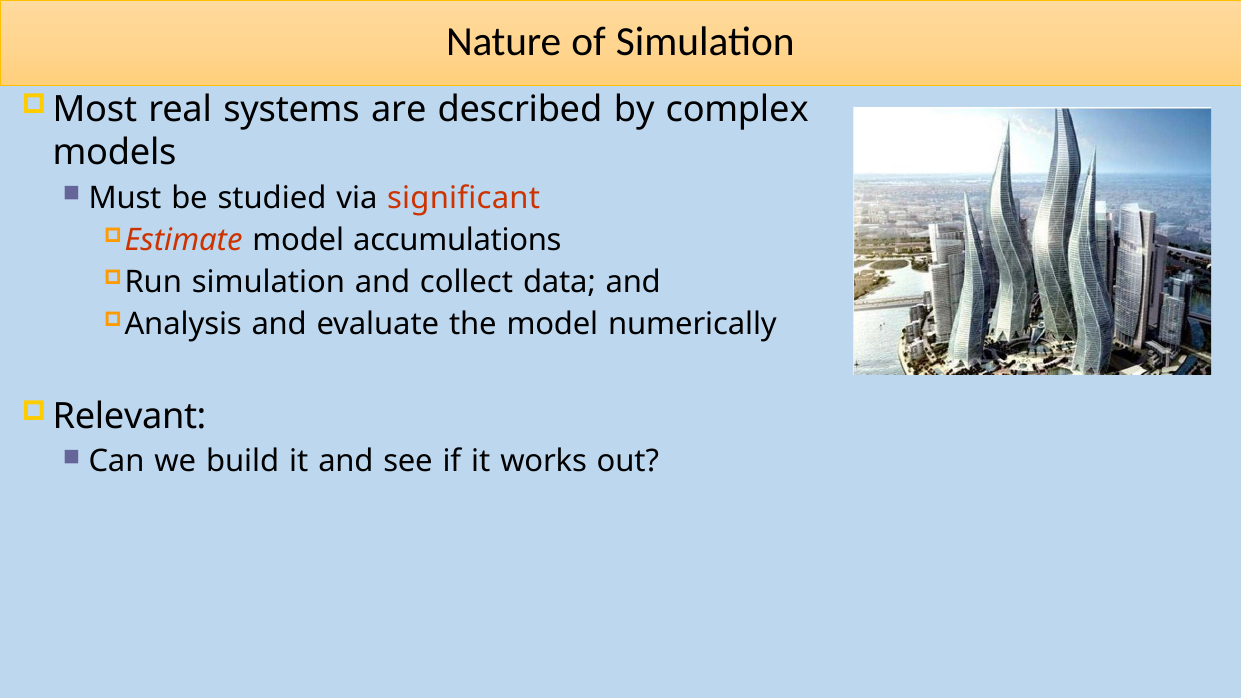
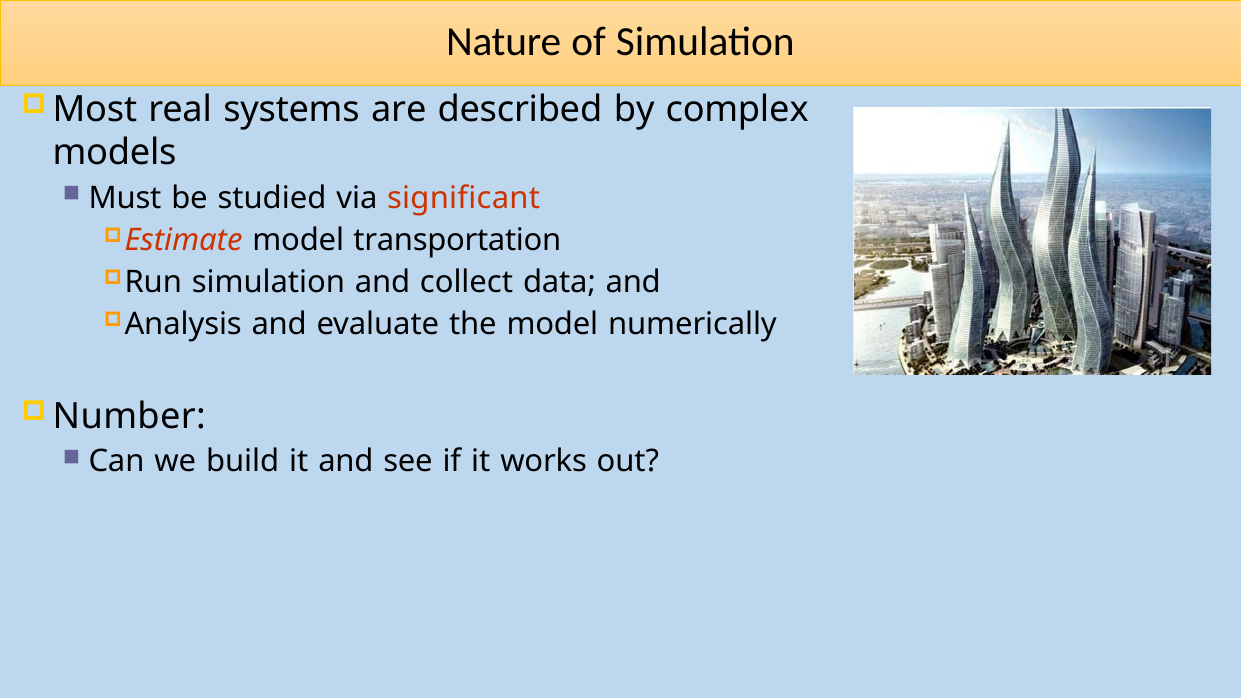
accumulations: accumulations -> transportation (457, 240)
Relevant: Relevant -> Number (129, 417)
